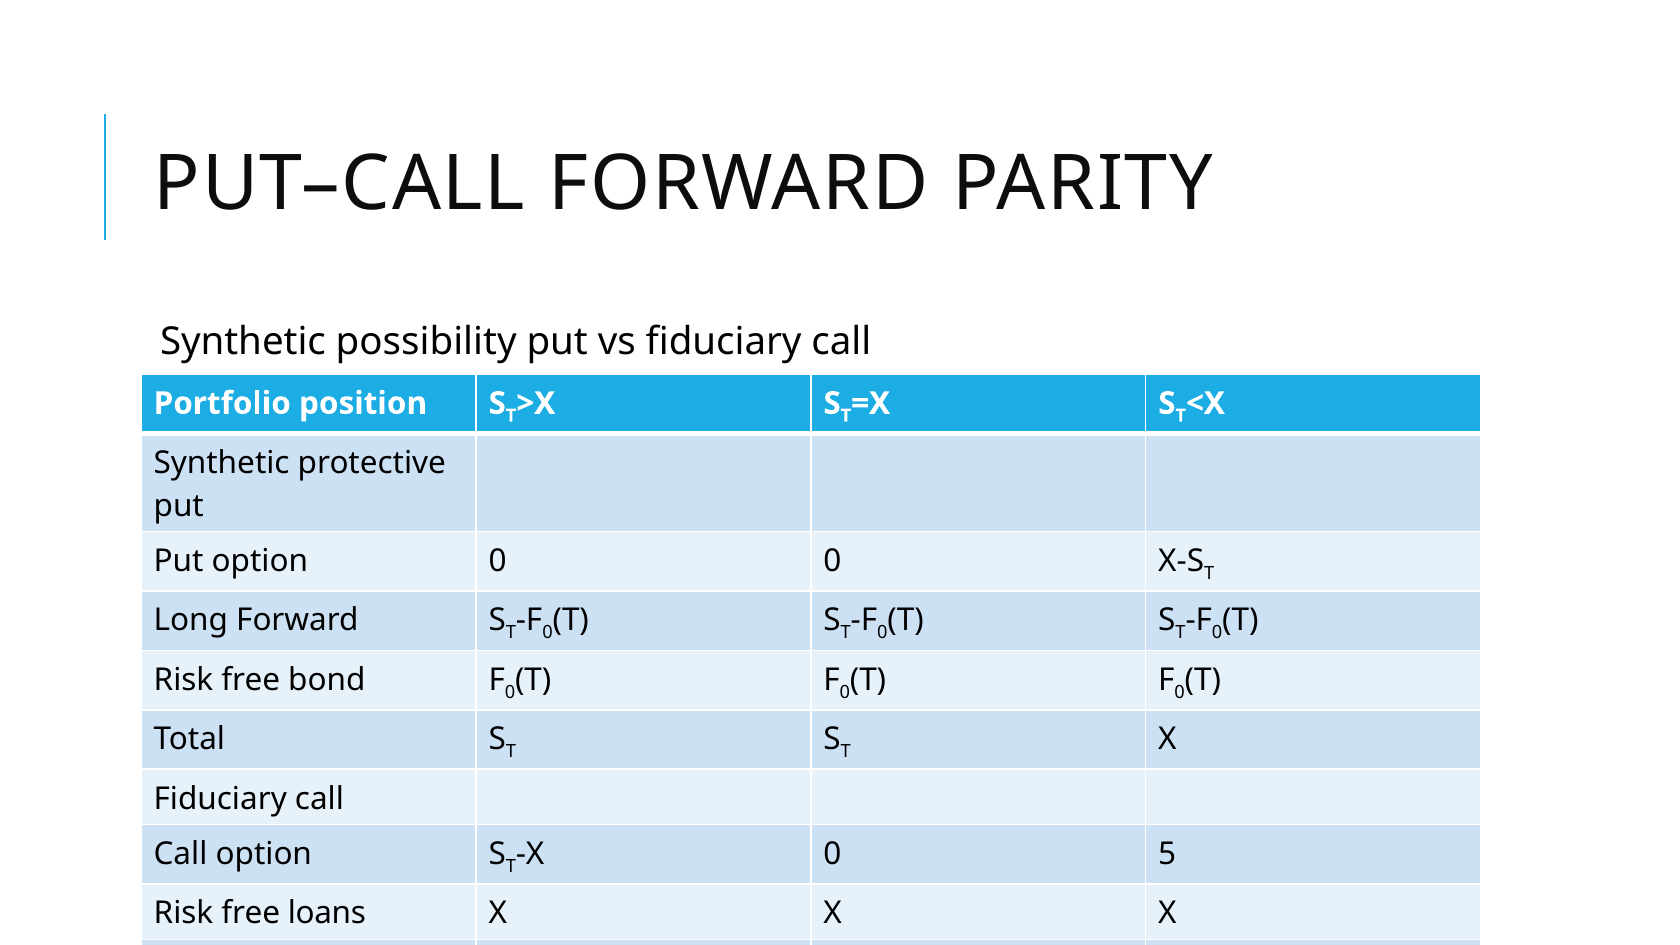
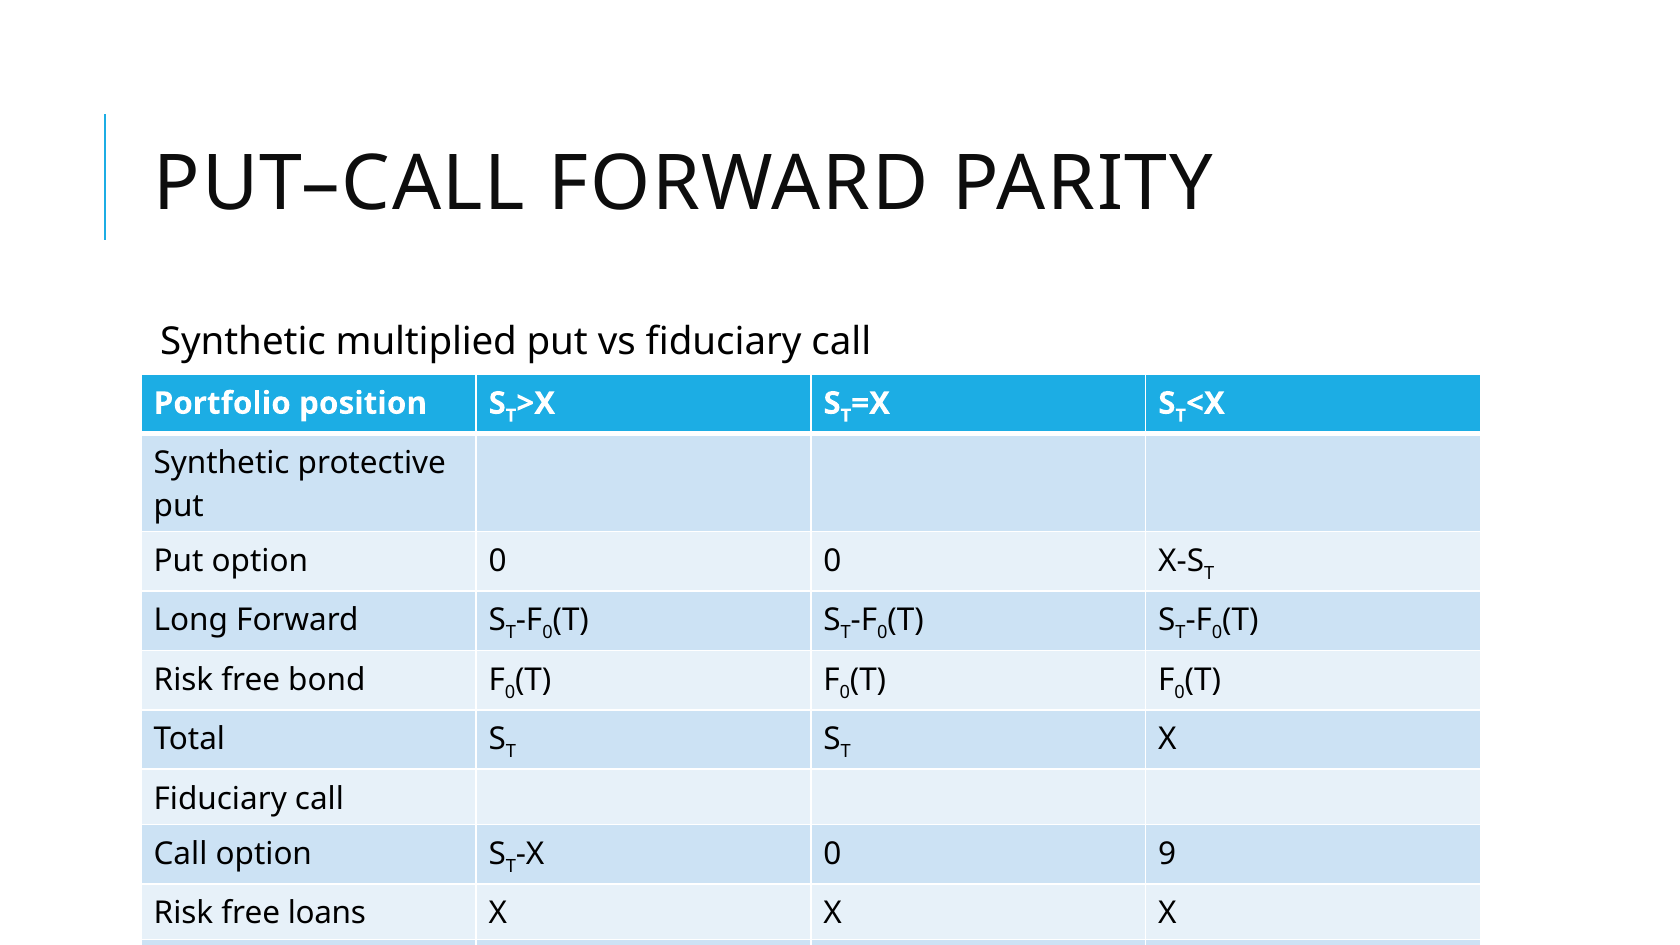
possibility: possibility -> multiplied (426, 342)
5: 5 -> 9 (1167, 854)
